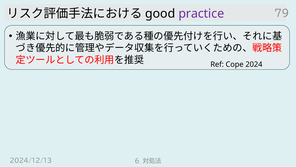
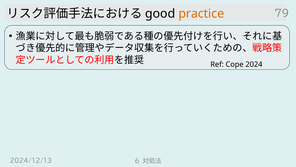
practice colour: purple -> orange (201, 13)
